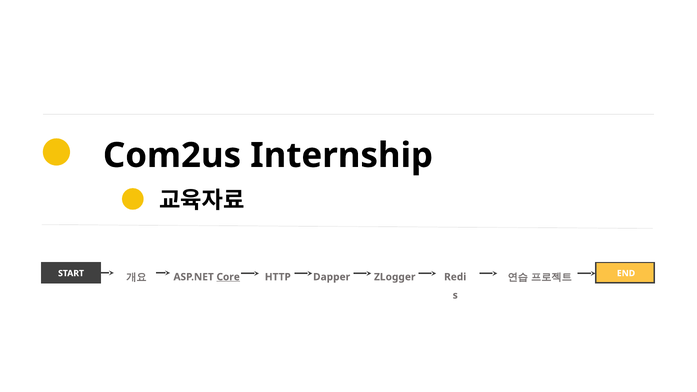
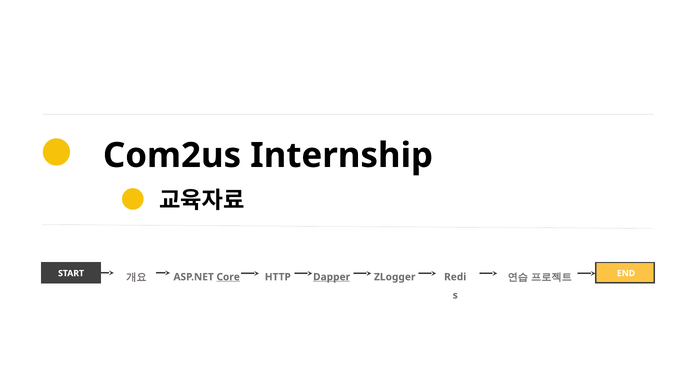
Dapper underline: none -> present (332, 277)
